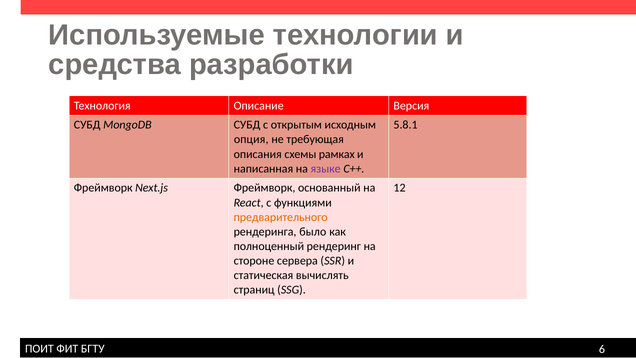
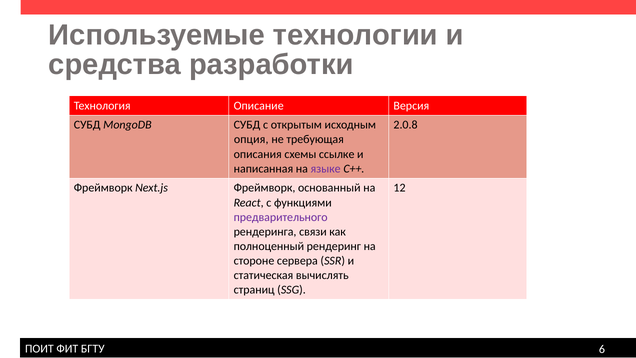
5.8.1: 5.8.1 -> 2.0.8 (406, 125)
рамках: рамках -> ссылке (337, 154)
предварительного colour: orange -> purple (281, 217)
было: было -> связи (313, 232)
